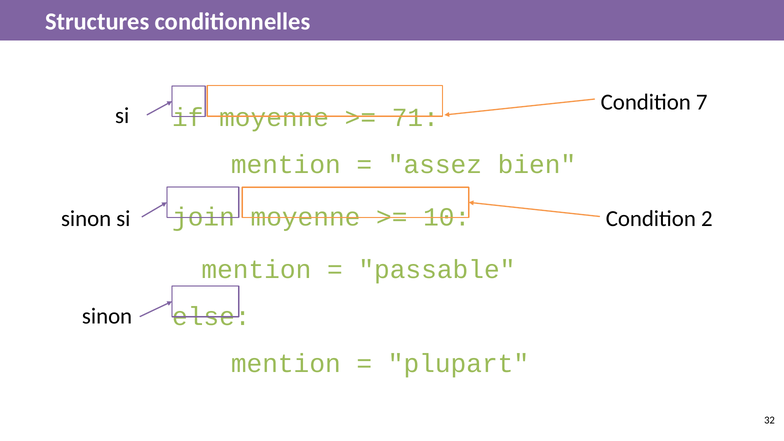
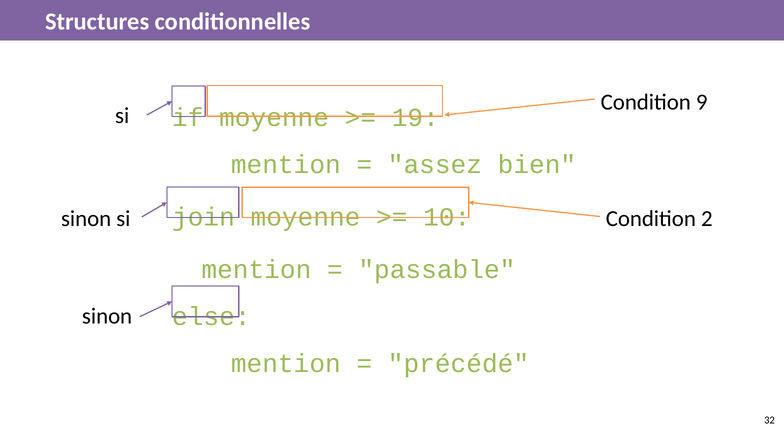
7: 7 -> 9 (702, 102)
71: 71 -> 19 (415, 118)
plupart: plupart -> précédé (458, 363)
